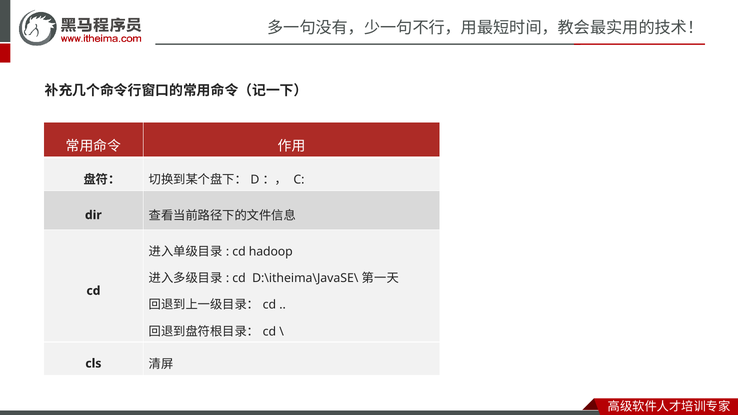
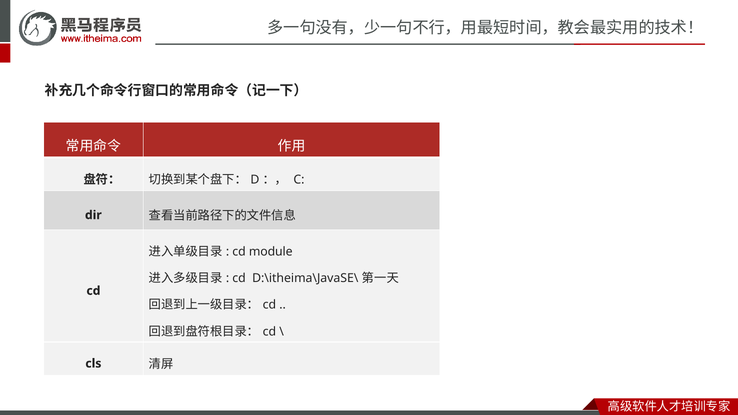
hadoop: hadoop -> module (271, 252)
